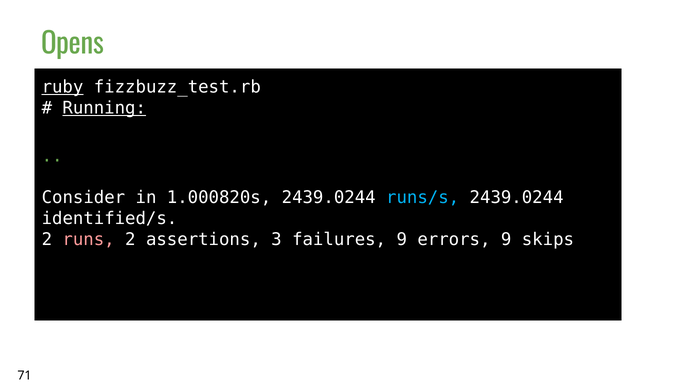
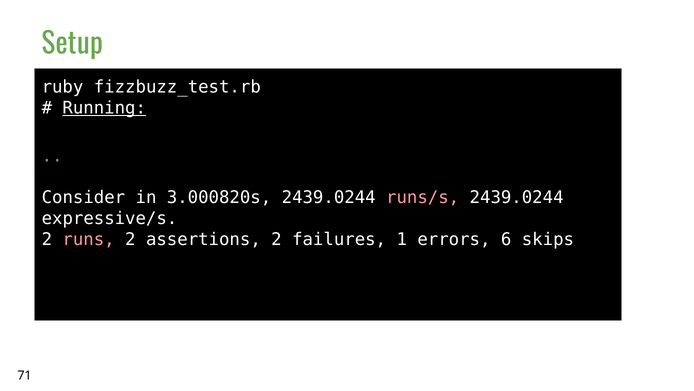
Opens: Opens -> Setup (72, 44)
ruby underline: present -> none (62, 87)
1.000820s: 1.000820s -> 3.000820s (219, 197)
runs/s colour: light blue -> pink (423, 197)
identified/s: identified/s -> expressive/s (109, 218)
assertions 3: 3 -> 2 (276, 239)
failures 9: 9 -> 1 (402, 239)
errors 9: 9 -> 6 (506, 239)
